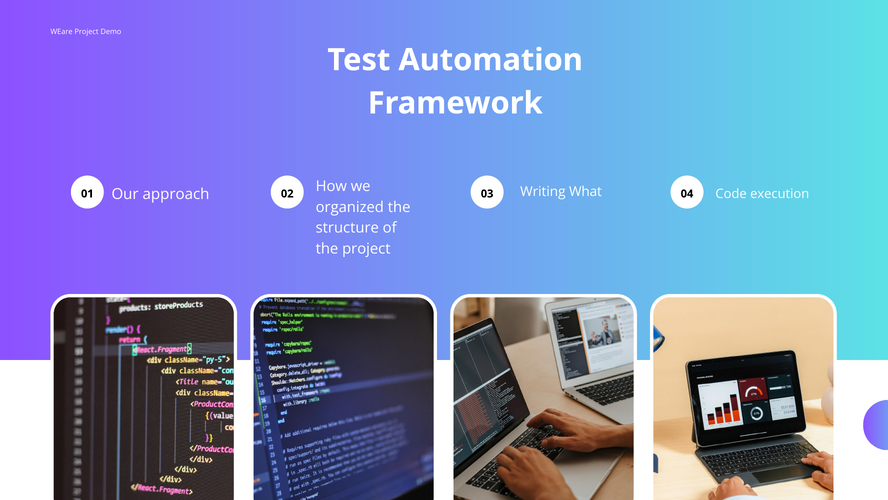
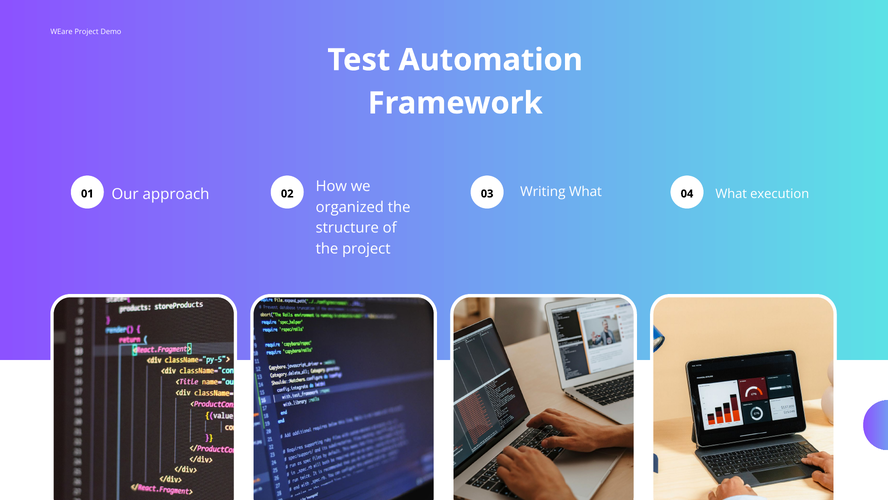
03 Code: Code -> What (731, 194)
